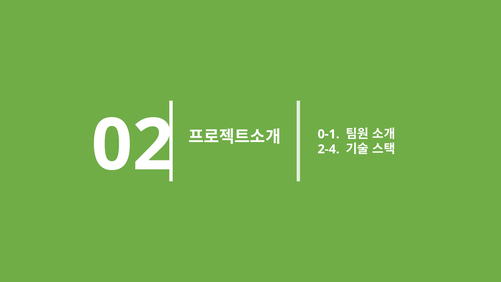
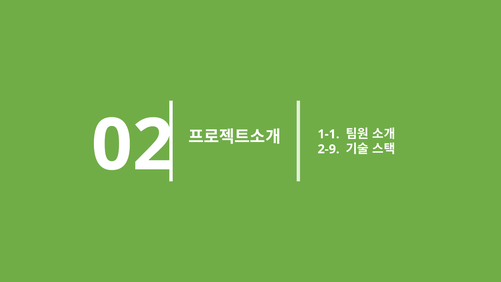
0-1: 0-1 -> 1-1 (329, 134)
2-4: 2-4 -> 2-9 (329, 149)
